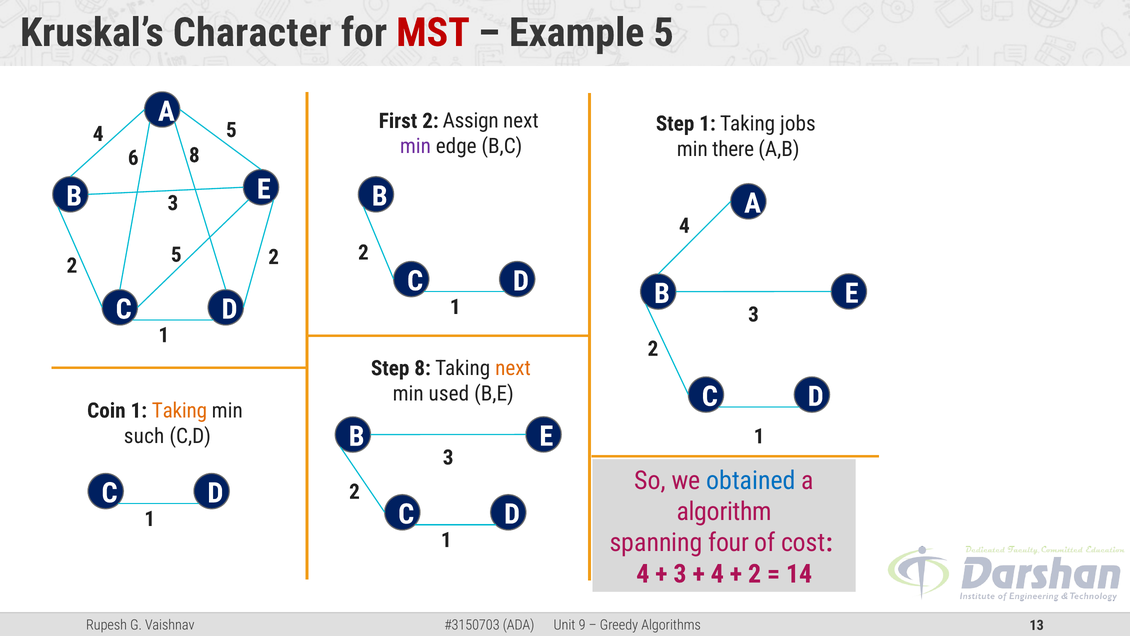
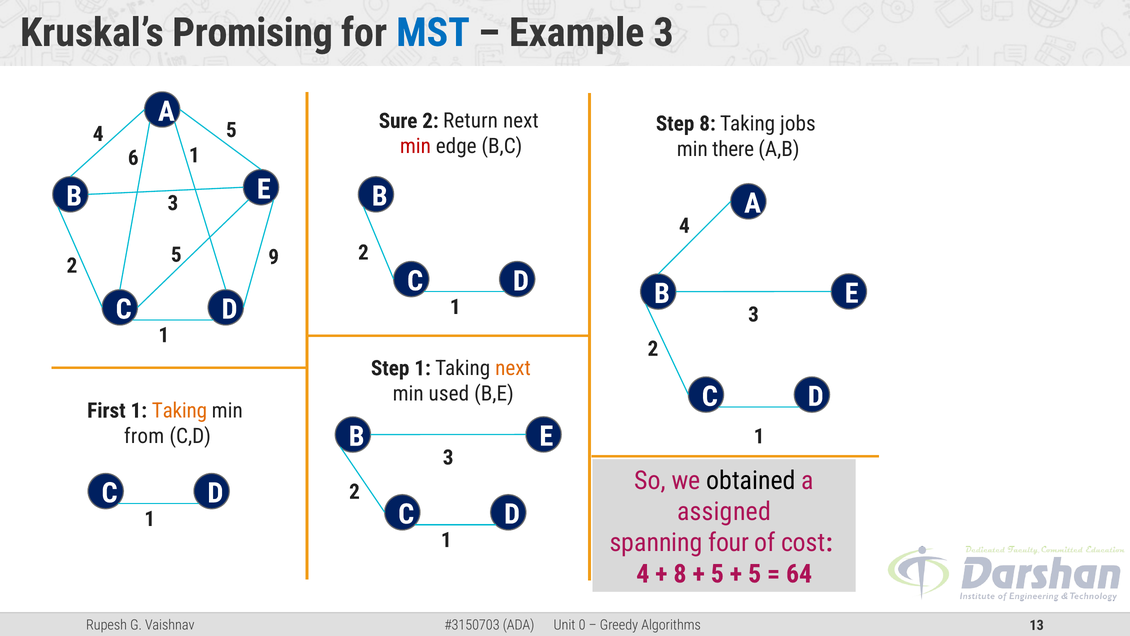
Character: Character -> Promising (253, 33)
MST colour: red -> blue (433, 33)
Example 5: 5 -> 3 (664, 33)
First: First -> Sure (398, 121)
Assign: Assign -> Return (470, 121)
Step 1: 1 -> 8 (707, 124)
min colour: purple -> red (415, 146)
6 8: 8 -> 1 (194, 155)
2 2: 2 -> 9 (274, 257)
Step 8: 8 -> 1 (423, 368)
Coin: Coin -> First (106, 410)
such: such -> from (144, 436)
obtained colour: blue -> black (751, 480)
algorithm: algorithm -> assigned (724, 511)
3: 3 -> 8 (680, 574)
4: 4 -> 5 (717, 574)
2: 2 -> 5 (755, 574)
14: 14 -> 64 (799, 574)
9: 9 -> 0 (582, 625)
